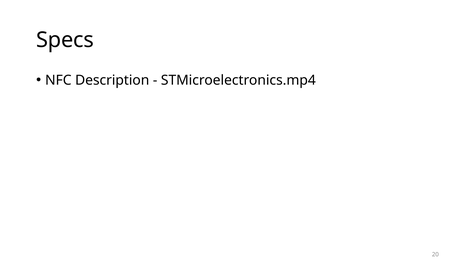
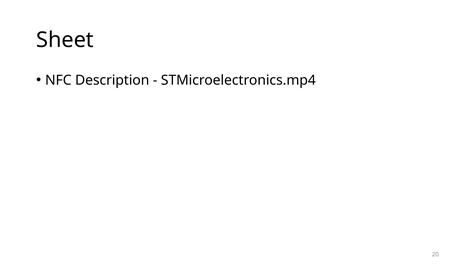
Specs: Specs -> Sheet (65, 40)
